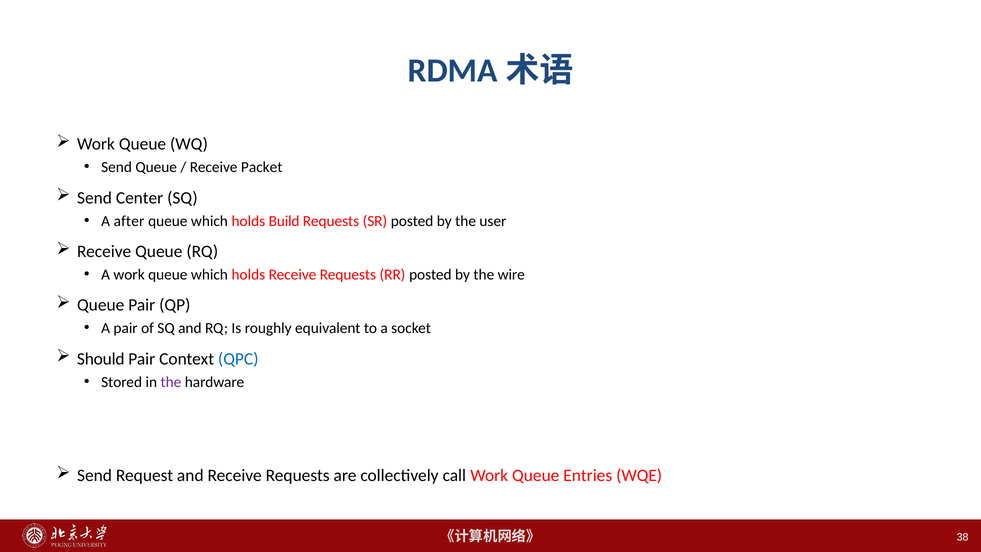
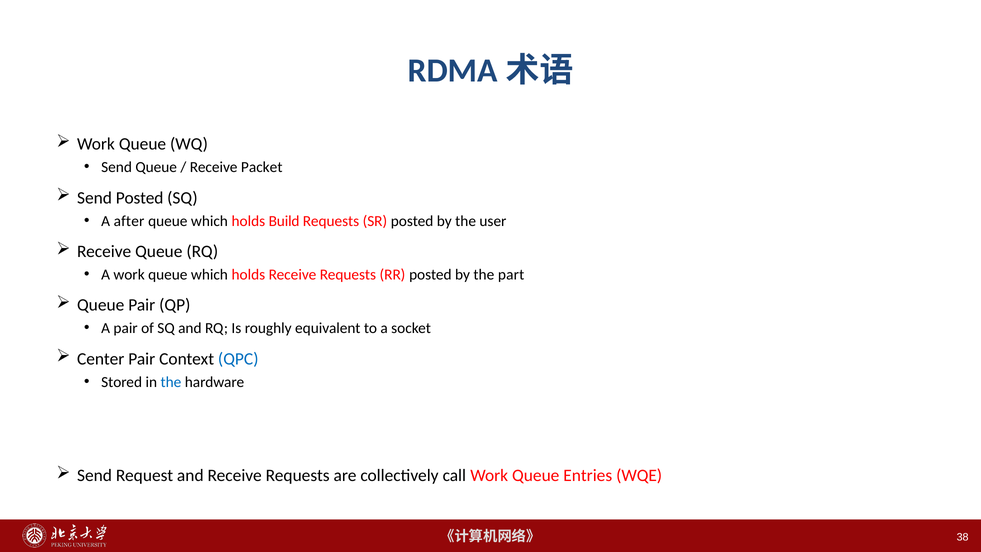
Send Center: Center -> Posted (140, 198)
wire: wire -> part (511, 275)
Should: Should -> Center (101, 359)
the colour: purple -> blue (171, 382)
